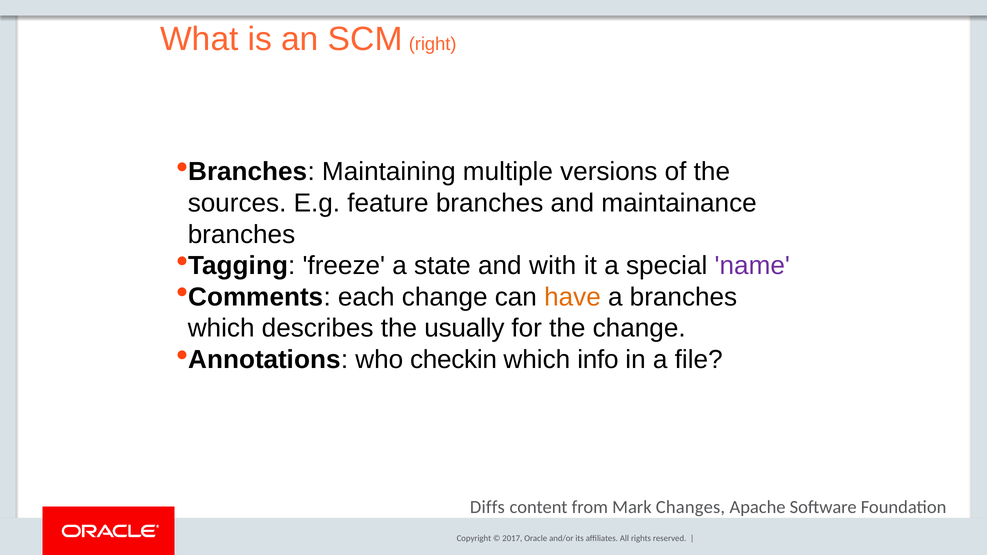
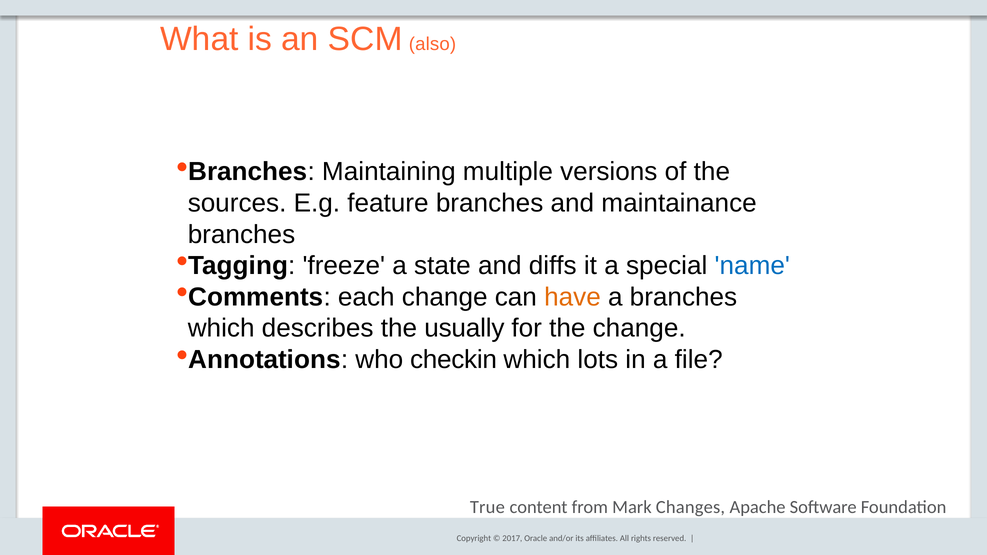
right: right -> also (432, 44)
with: with -> diffs (553, 266)
name colour: purple -> blue (752, 266)
info: info -> lots (598, 360)
Diffs: Diffs -> True (487, 508)
